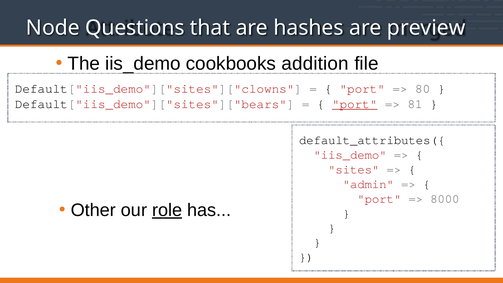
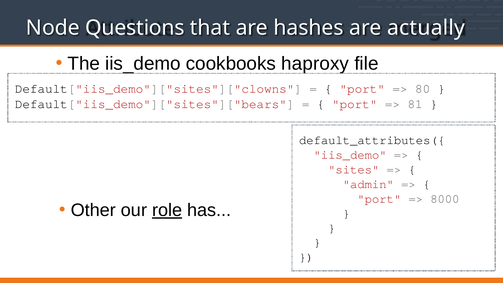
preview: preview -> actually (426, 28)
addition: addition -> haproxy (315, 64)
port underline: present -> none (355, 104)
